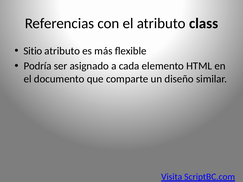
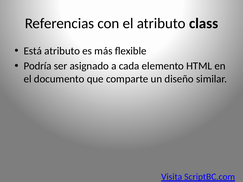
Sitio: Sitio -> Está (33, 51)
